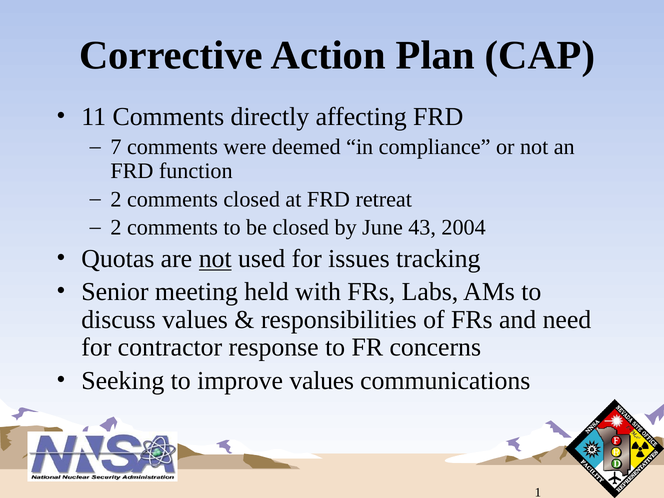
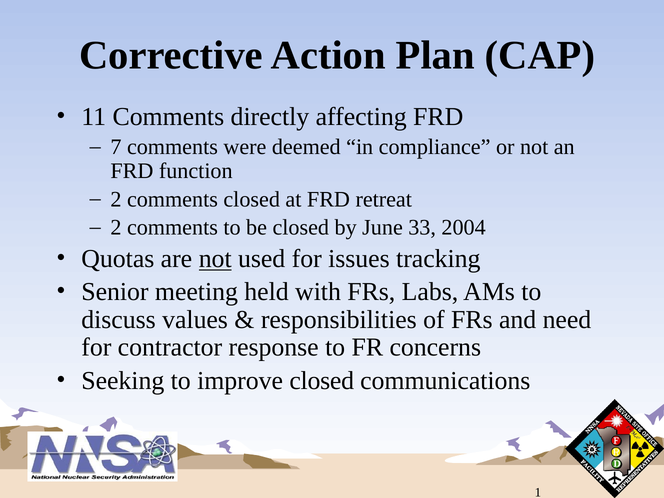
43: 43 -> 33 (422, 228)
improve values: values -> closed (322, 381)
